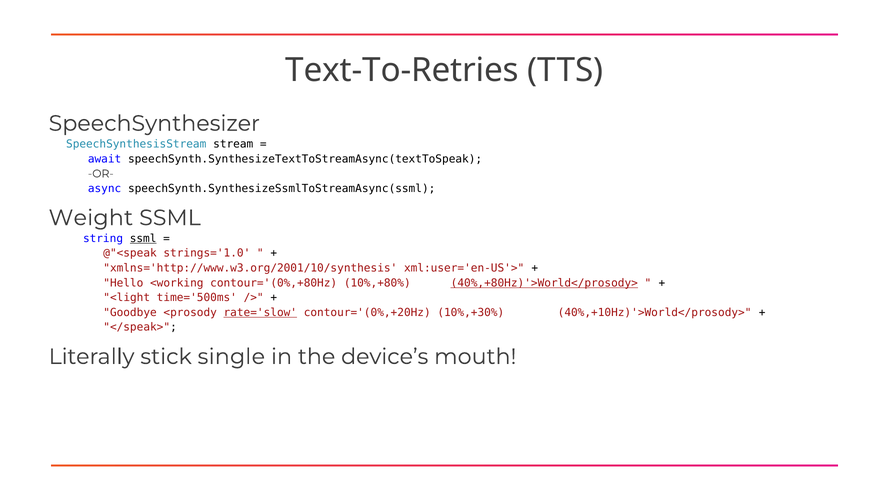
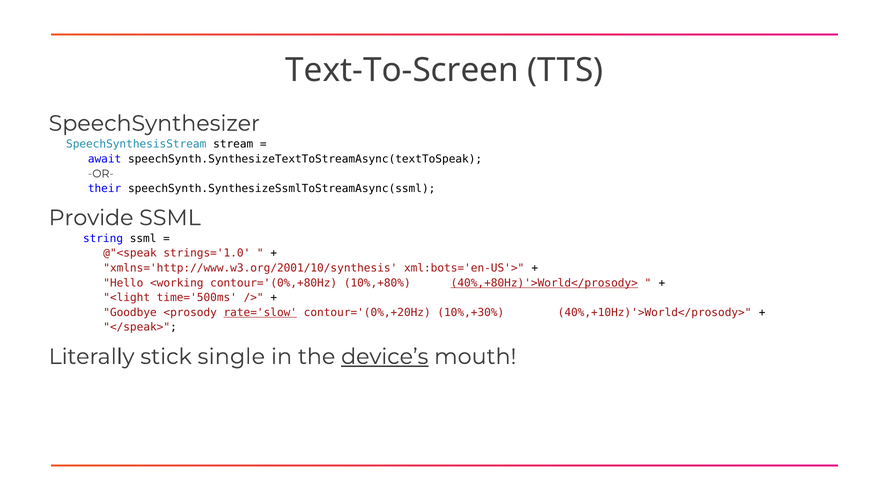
Text-To-Retries: Text-To-Retries -> Text-To-Screen (402, 70)
async: async -> their (105, 189)
Weight: Weight -> Provide (91, 218)
ssml underline: present -> none (143, 239)
xml:user='en-US'>: xml:user='en-US'> -> xml:bots='en-US'> (464, 268)
device’s underline: none -> present (385, 357)
